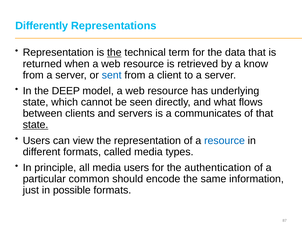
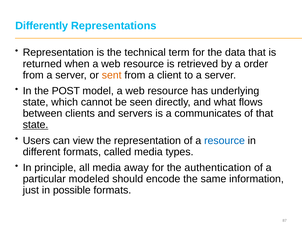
the underline: present -> none (114, 53)
know: know -> order (256, 64)
sent colour: blue -> orange (112, 75)
DEEP: DEEP -> POST (66, 91)
media users: users -> away (136, 168)
common: common -> modeled (89, 179)
